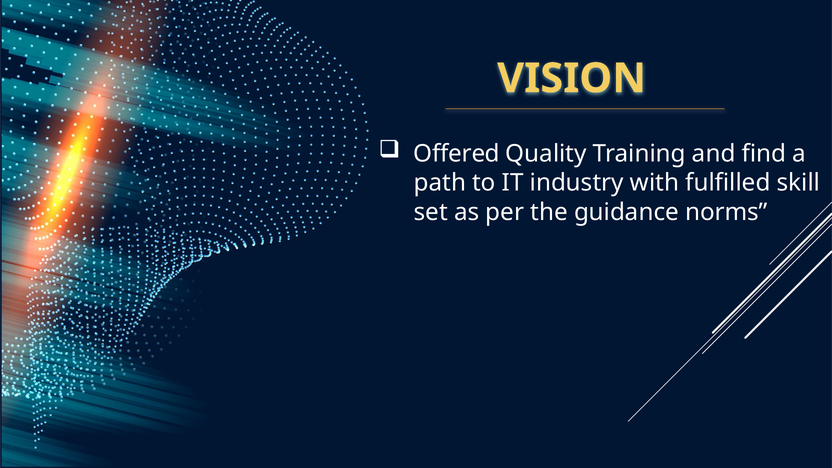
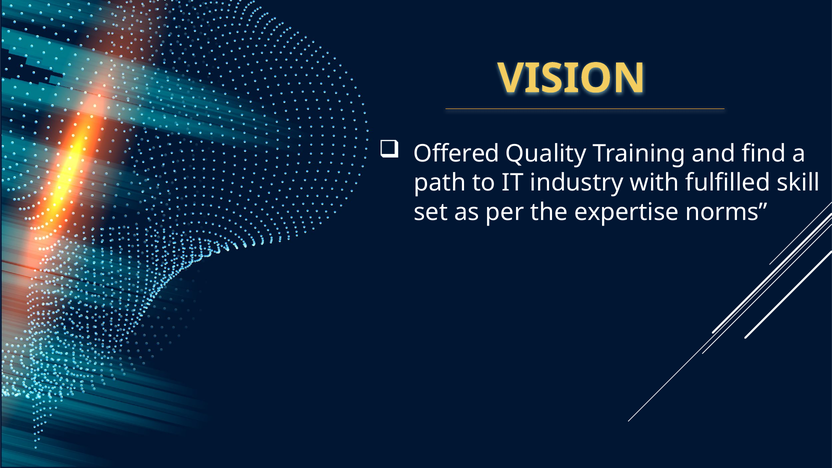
guidance: guidance -> expertise (626, 212)
